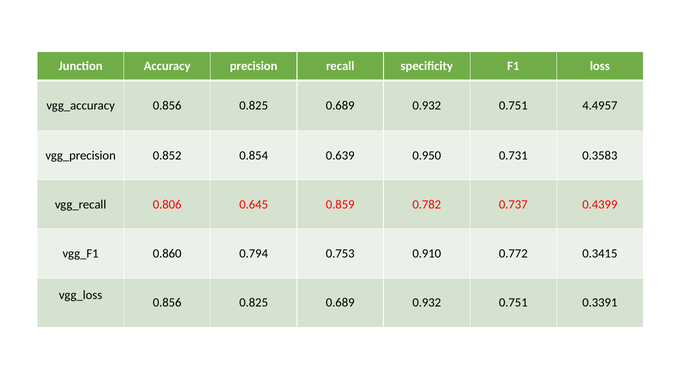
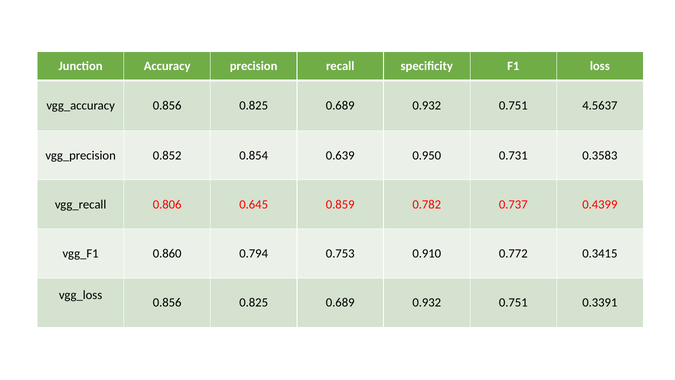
4.4957: 4.4957 -> 4.5637 (600, 106)
